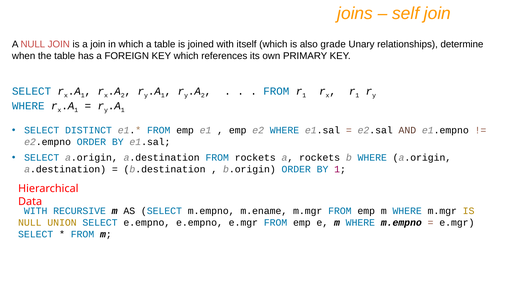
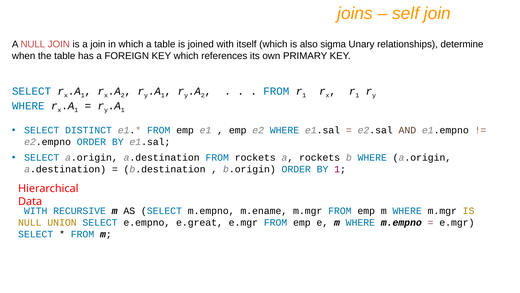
grade: grade -> sigma (333, 44)
e.empno e.empno: e.empno -> e.great (199, 222)
